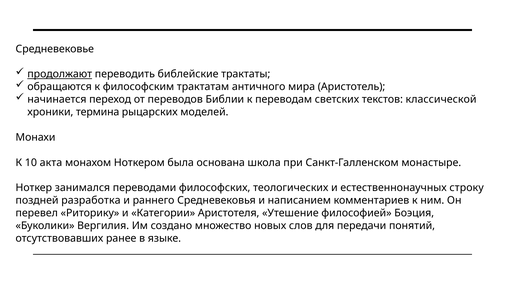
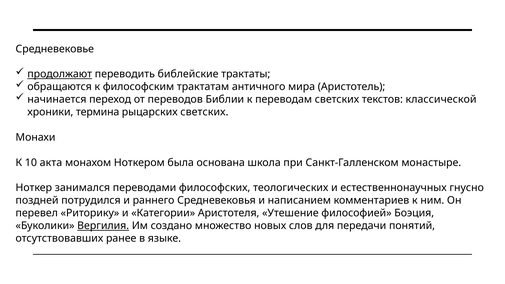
рыцарских моделей: моделей -> светских (204, 112)
строку: строку -> гнусно (467, 188)
разработка: разработка -> потрудился (91, 200)
Вергилия underline: none -> present (103, 226)
